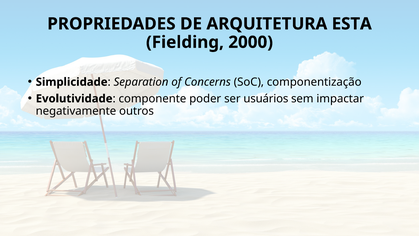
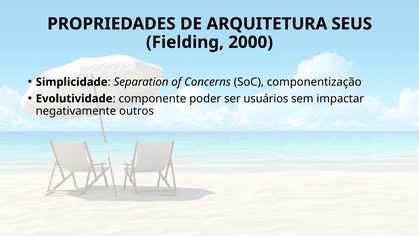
ESTA: ESTA -> SEUS (352, 24)
